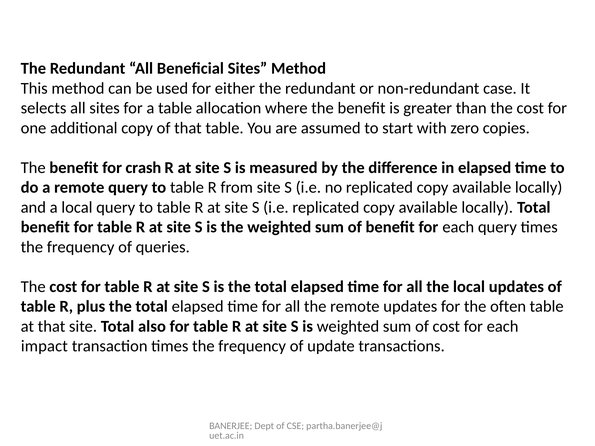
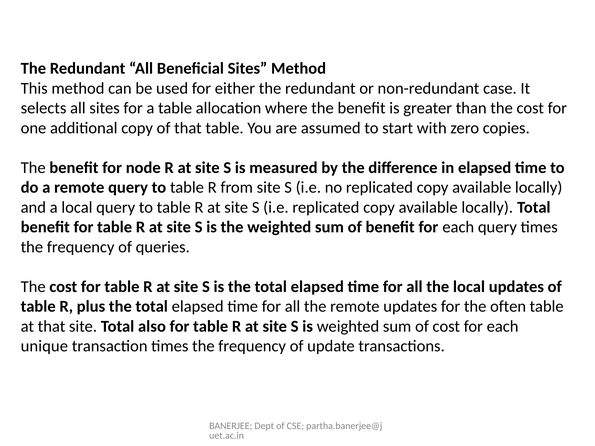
crash: crash -> node (143, 168)
impact: impact -> unique (44, 346)
